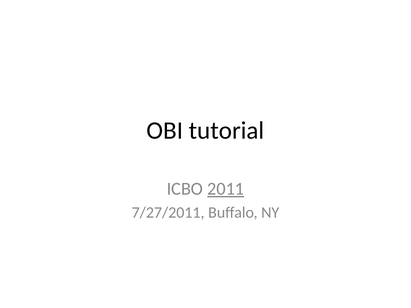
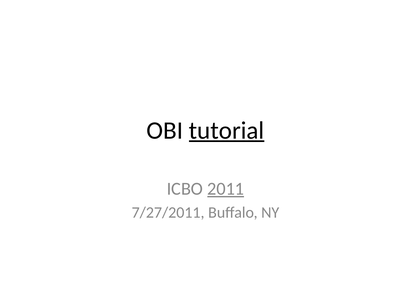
tutorial underline: none -> present (227, 131)
